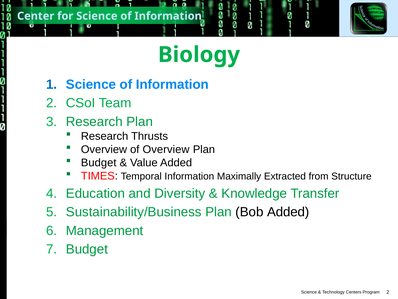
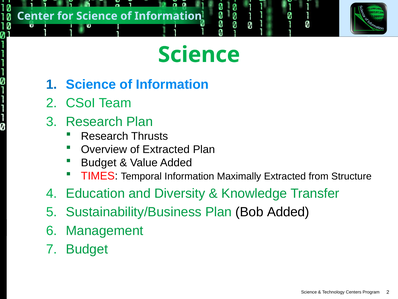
Biology: Biology -> Science (199, 55)
of Overview: Overview -> Extracted (166, 149)
